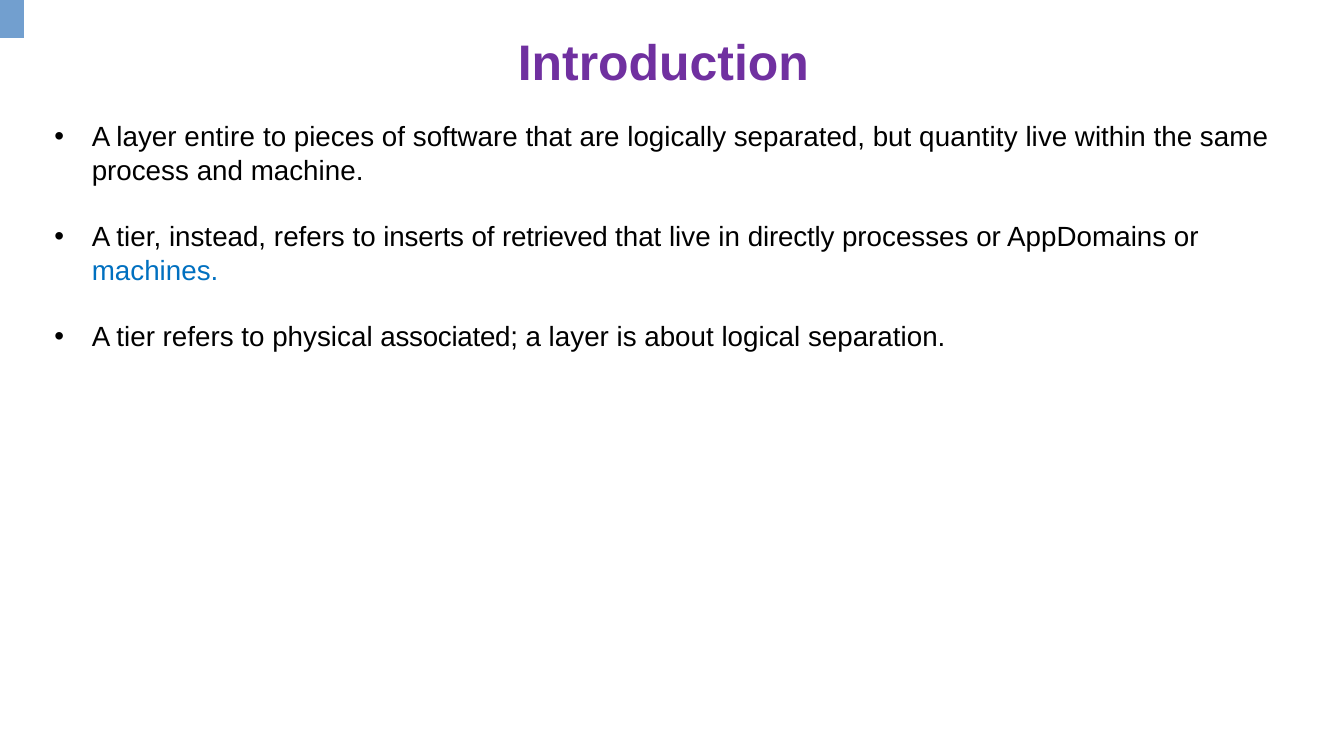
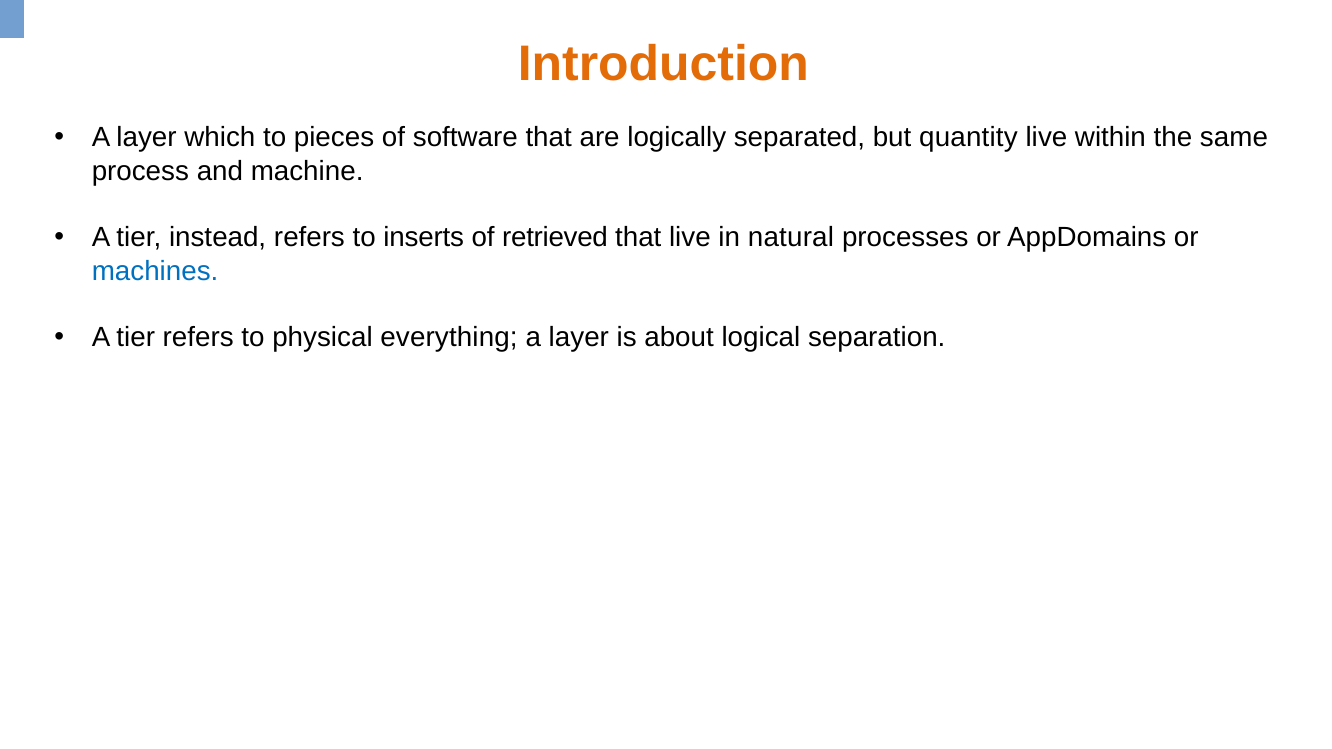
Introduction colour: purple -> orange (663, 65)
entire: entire -> which (220, 138)
directly: directly -> natural (791, 238)
associated: associated -> everything (449, 338)
